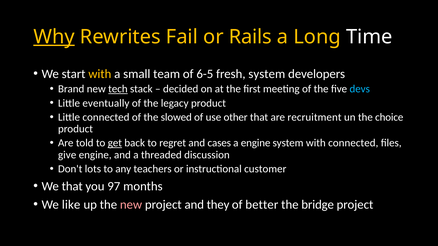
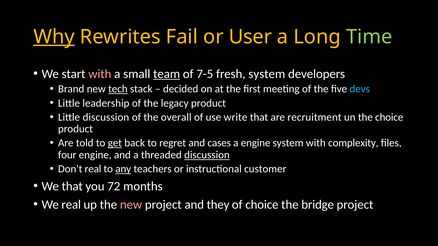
Rails: Rails -> User (250, 37)
Time colour: white -> light green (369, 37)
with colour: yellow -> pink (100, 74)
team underline: none -> present (167, 74)
6-5: 6-5 -> 7-5 (205, 74)
eventually: eventually -> leadership (106, 103)
Little connected: connected -> discussion (106, 117)
slowed: slowed -> overall (176, 117)
other: other -> write (236, 117)
with connected: connected -> complexity (353, 143)
give: give -> four (67, 155)
discussion underline: none -> present (207, 155)
Don't lots: lots -> real (93, 169)
any underline: none -> present (123, 169)
97: 97 -> 72 (114, 187)
We like: like -> real (71, 205)
of better: better -> choice (262, 205)
